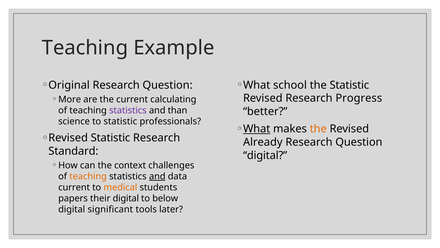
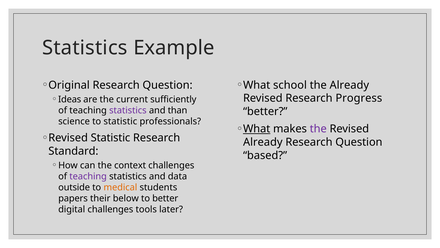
Teaching: Teaching -> Statistics (85, 48)
the Statistic: Statistic -> Already (349, 85)
More: More -> Ideas (70, 99)
calculating: calculating -> sufficiently (173, 99)
the colour: orange -> purple (318, 129)
digital: digital -> based (265, 155)
teaching colour: orange -> purple (88, 176)
and underline: present -> none (157, 176)
current: current -> outside (74, 187)
their digital: digital -> below (126, 198)
to below: below -> better (165, 198)
digital significant: significant -> challenges (110, 209)
